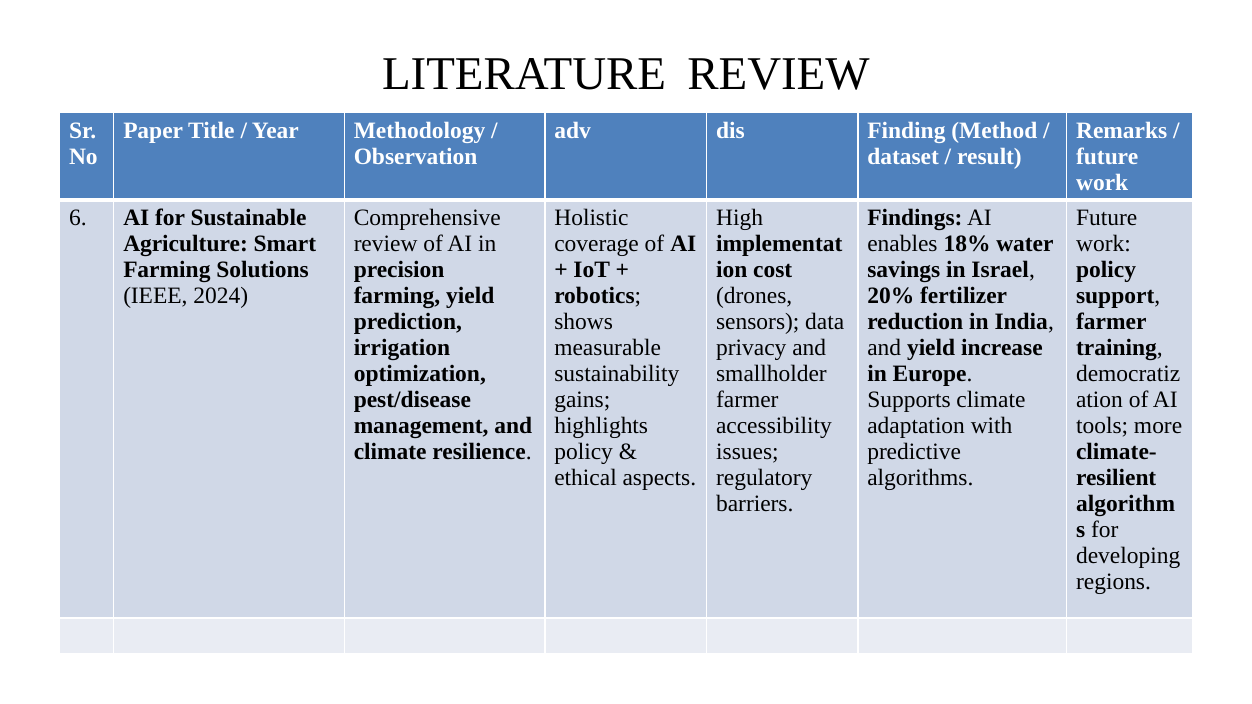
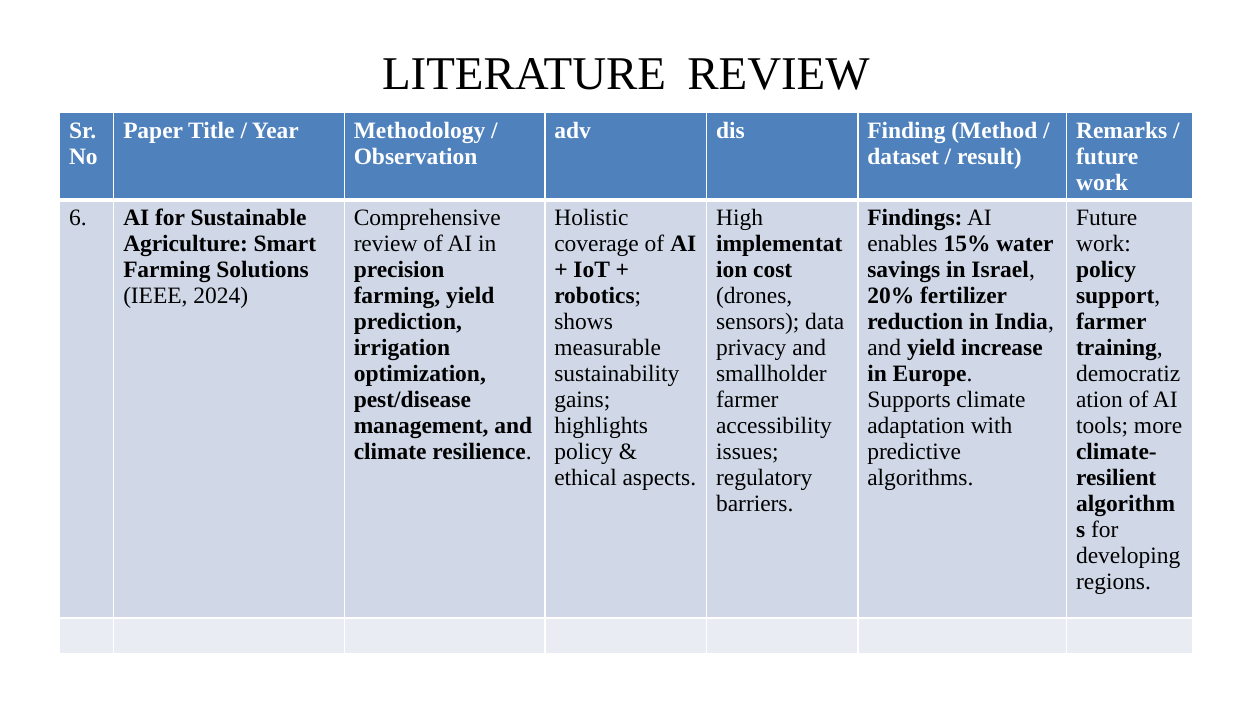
18%: 18% -> 15% (967, 244)
